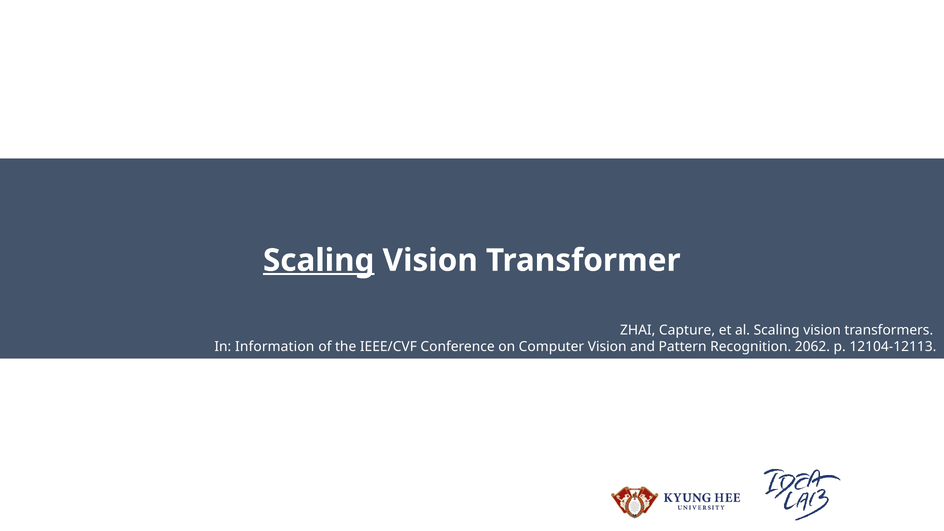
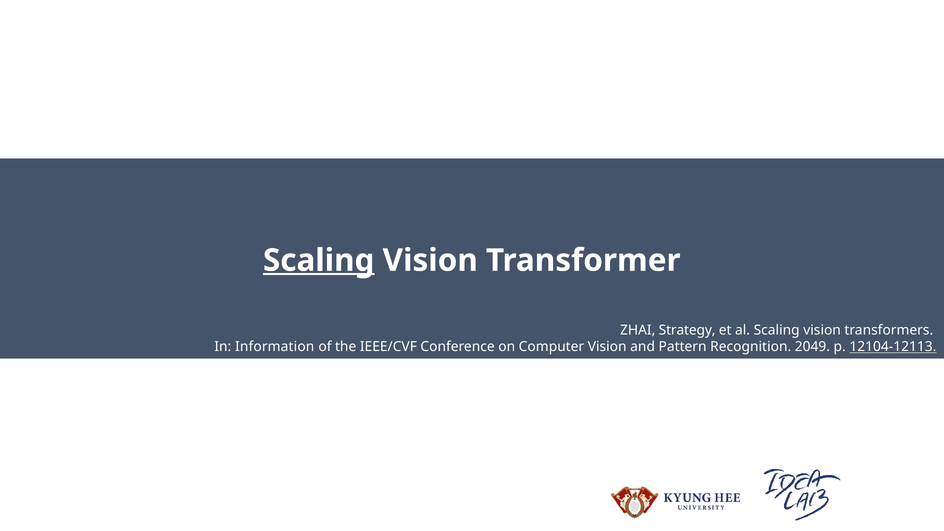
Capture: Capture -> Strategy (687, 330)
2062: 2062 -> 2049 (812, 347)
12104-12113 underline: none -> present (893, 347)
